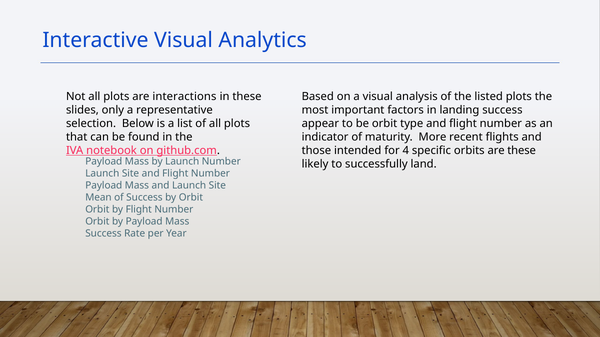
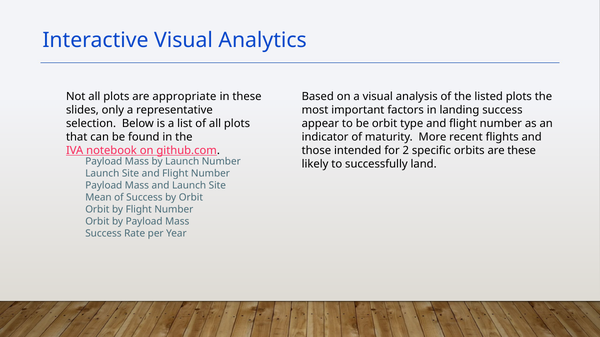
interactions: interactions -> appropriate (184, 97)
4: 4 -> 2 (406, 151)
